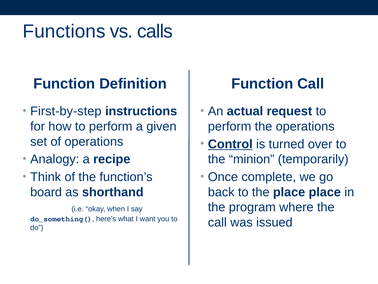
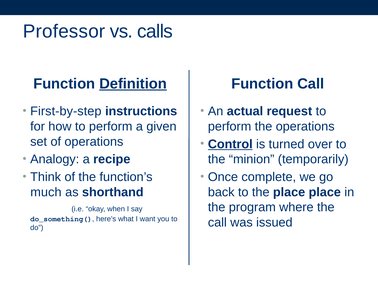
Functions: Functions -> Professor (64, 31)
Definition underline: none -> present (133, 84)
board: board -> much (46, 192)
